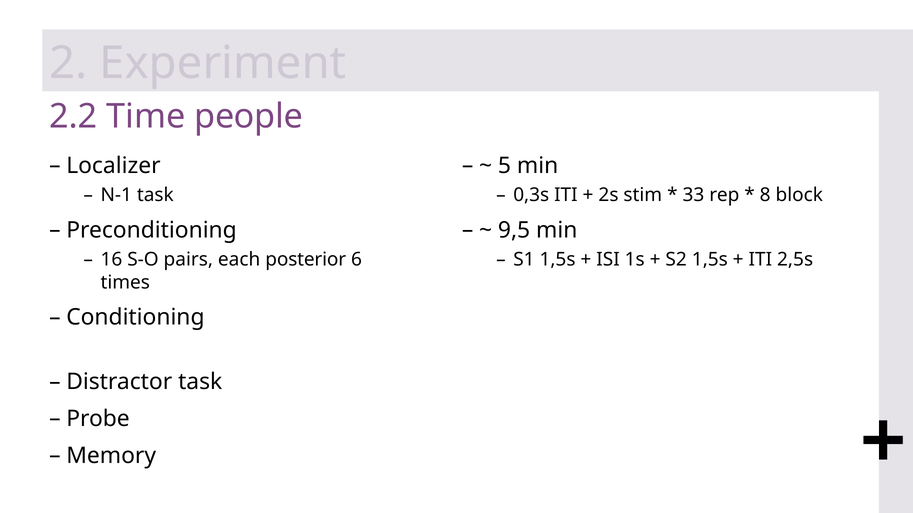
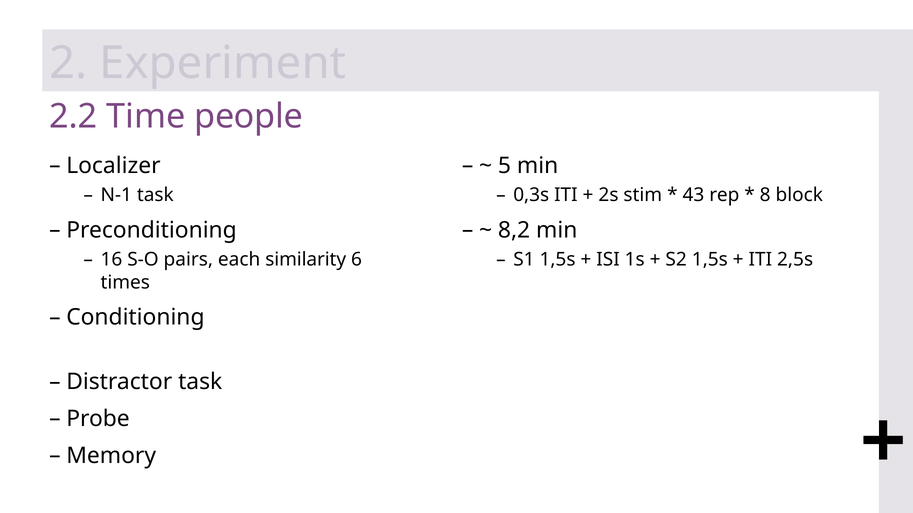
33: 33 -> 43 (693, 195)
9,5: 9,5 -> 8,2 (514, 230)
posterior: posterior -> similarity (306, 260)
